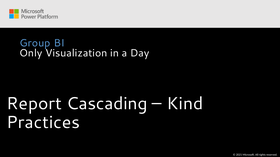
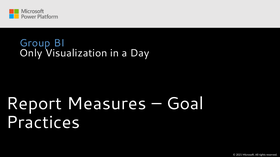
Cascading: Cascading -> Measures (107, 104)
Kind: Kind -> Goal (185, 104)
